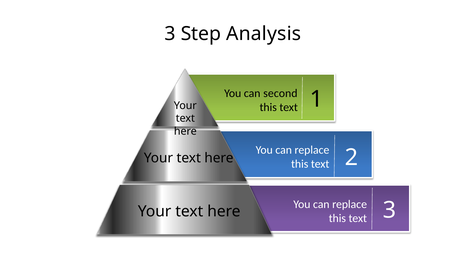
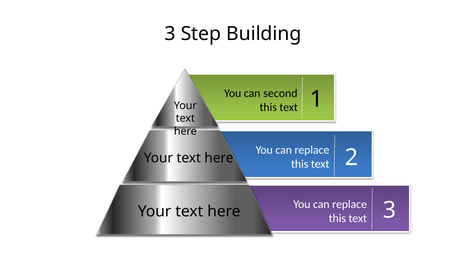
Analysis: Analysis -> Building (264, 34)
